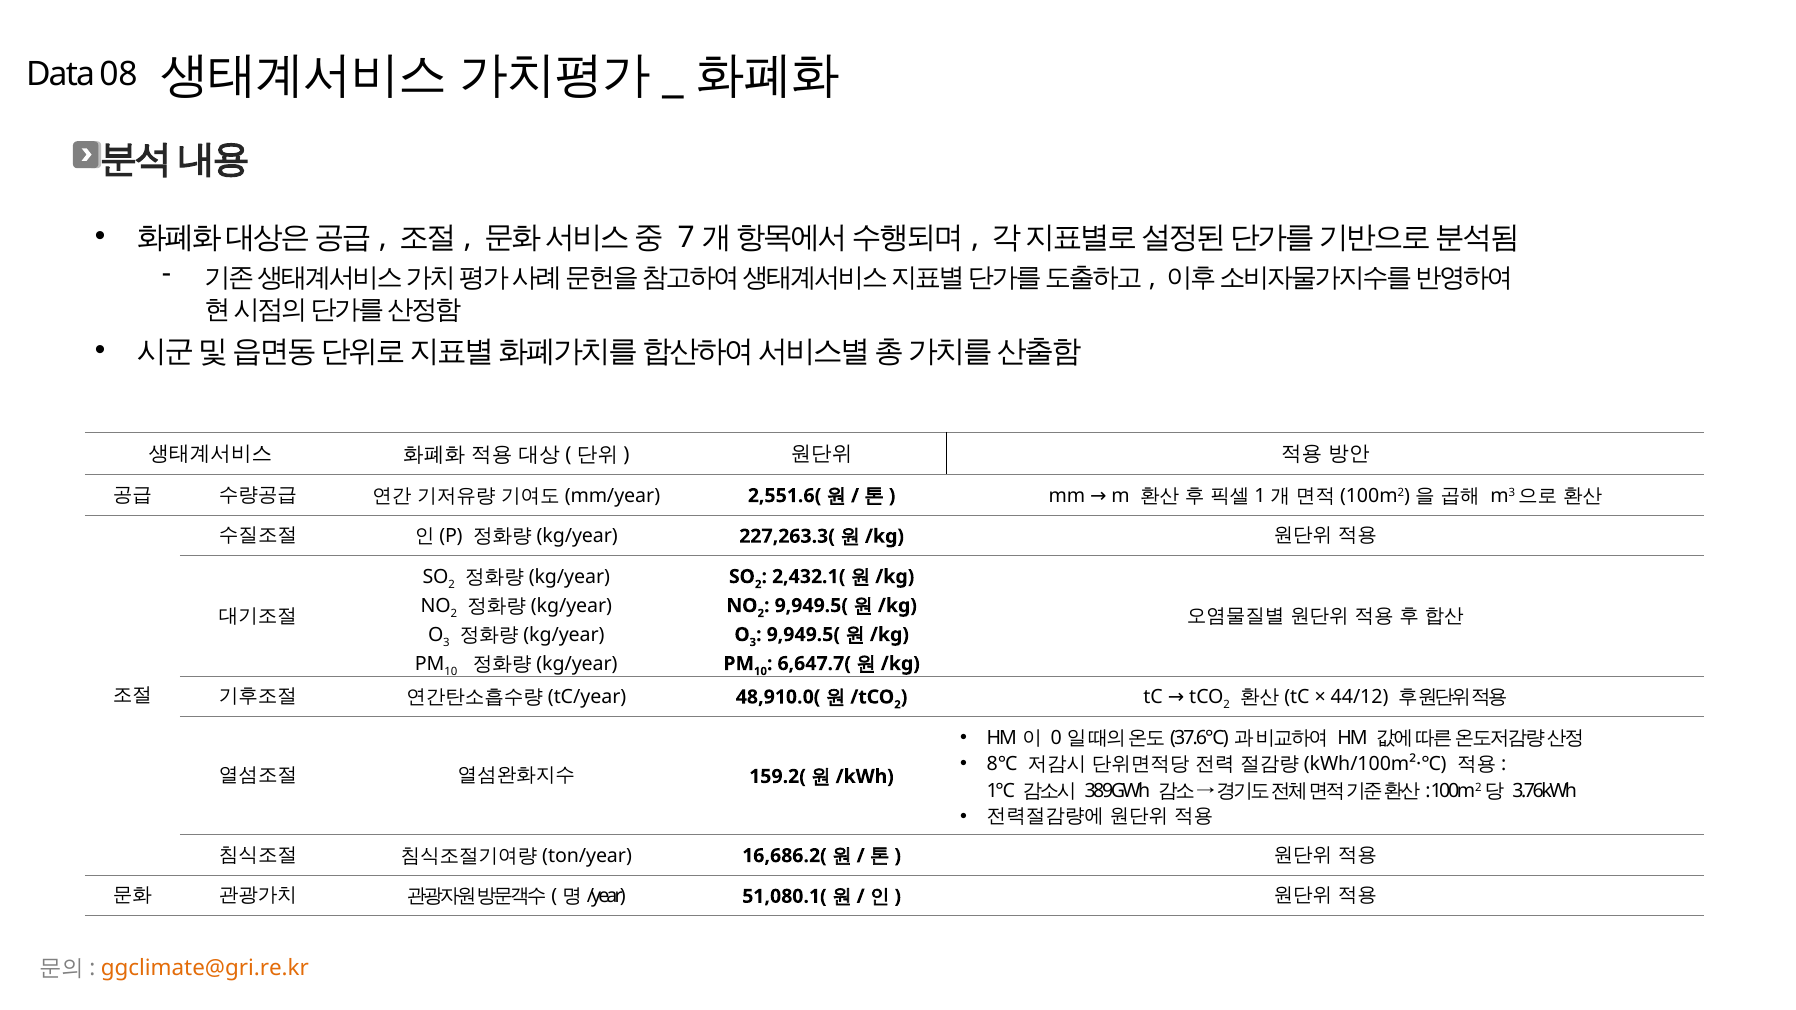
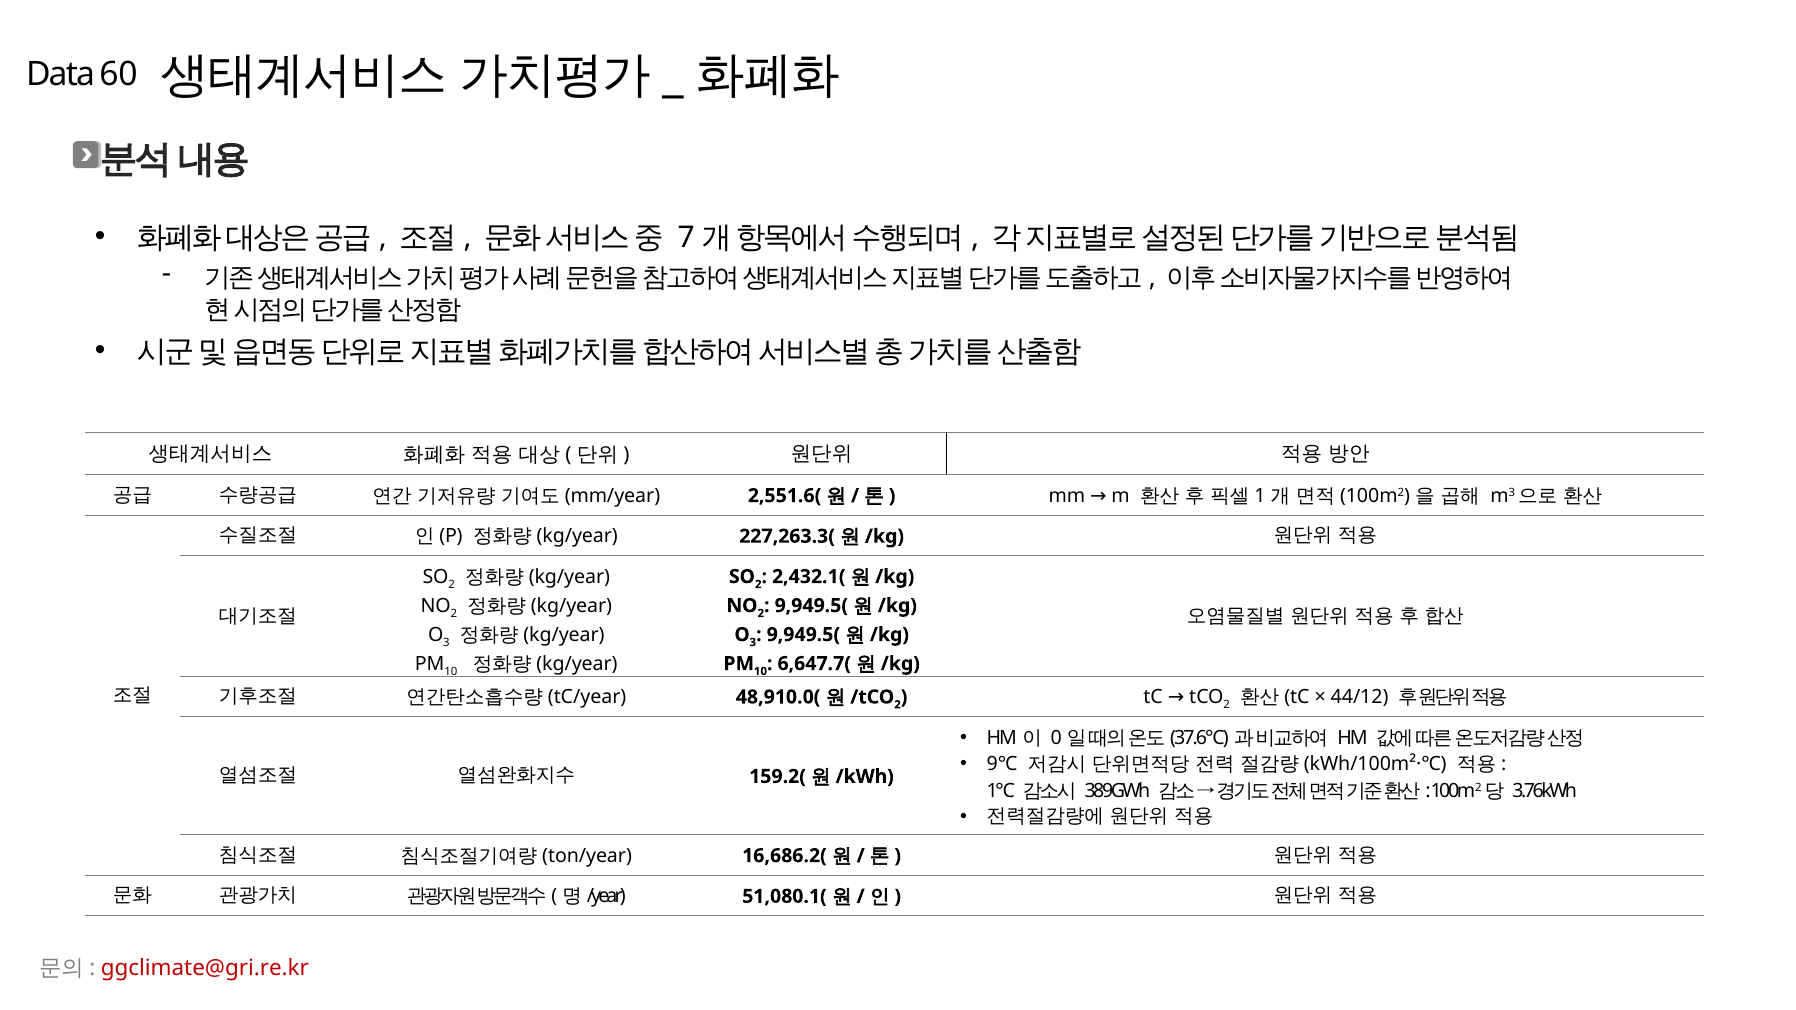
08: 08 -> 60 (118, 75)
8℃: 8℃ -> 9℃ (1002, 764)
ggclimate@gri.re.kr colour: orange -> red (205, 968)
